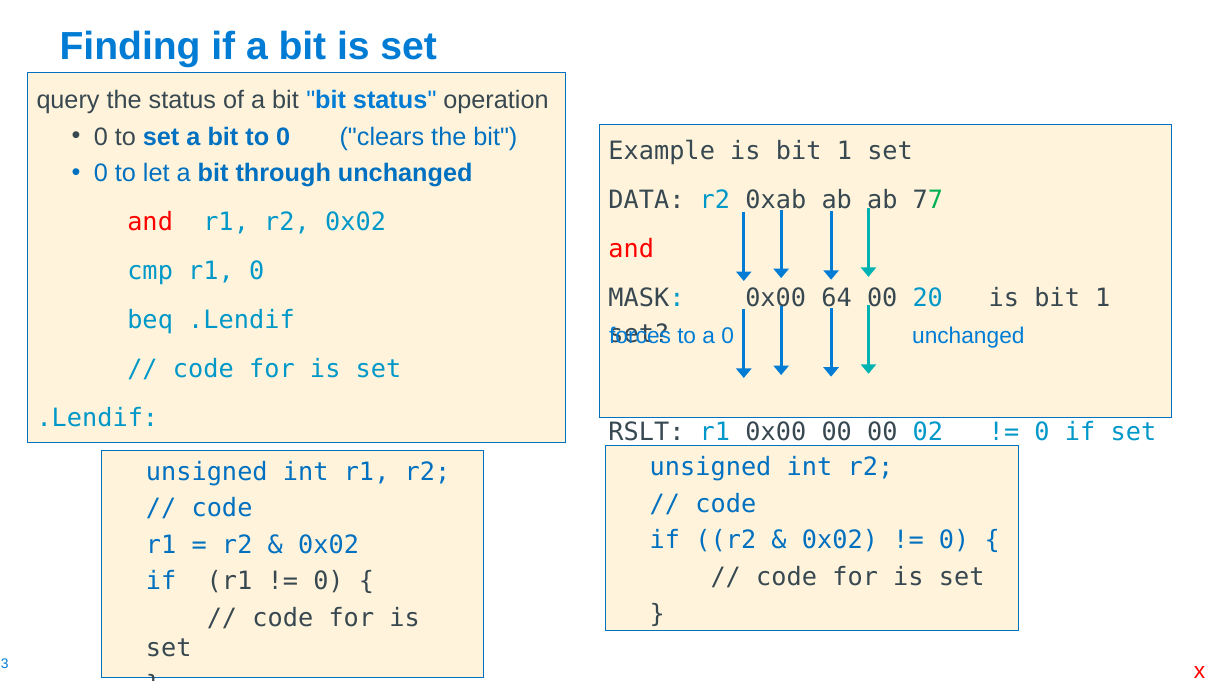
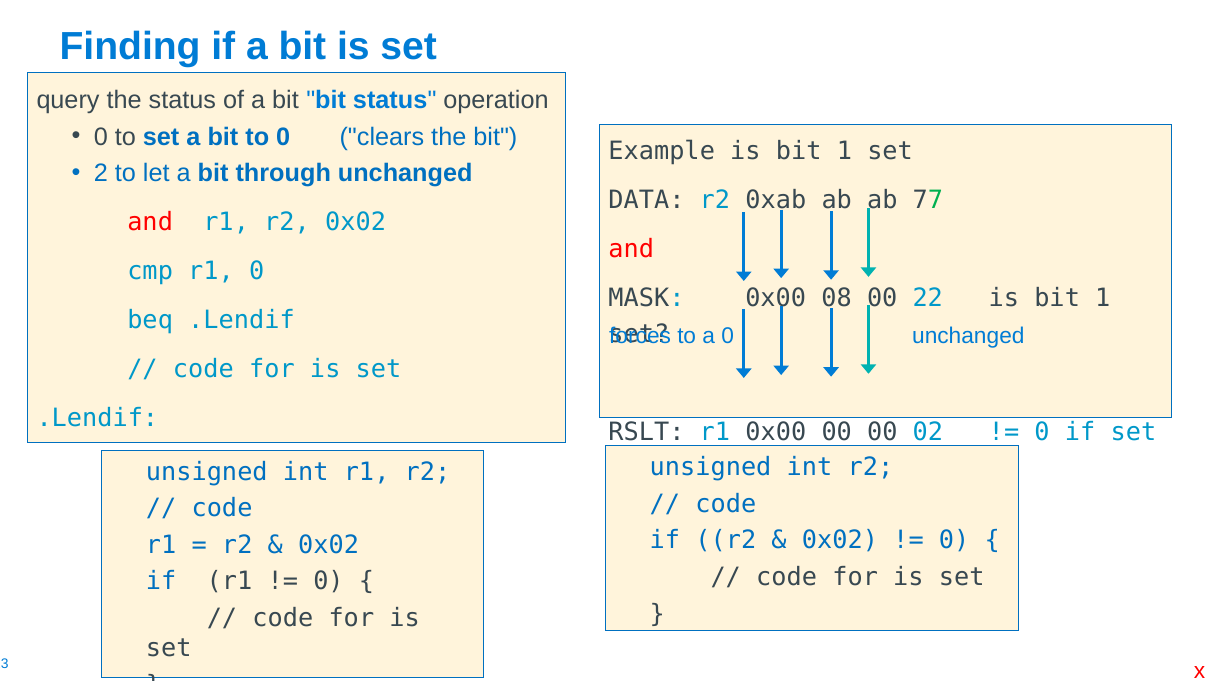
0: 0 -> 2 (101, 173)
64: 64 -> 08 (837, 298)
20: 20 -> 22 (928, 298)
